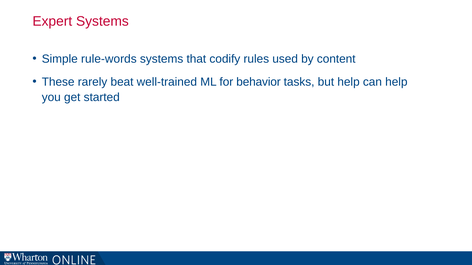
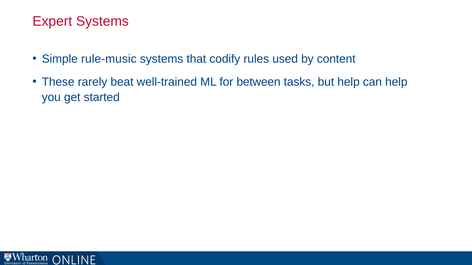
rule-words: rule-words -> rule-music (109, 59)
behavior: behavior -> between (259, 82)
